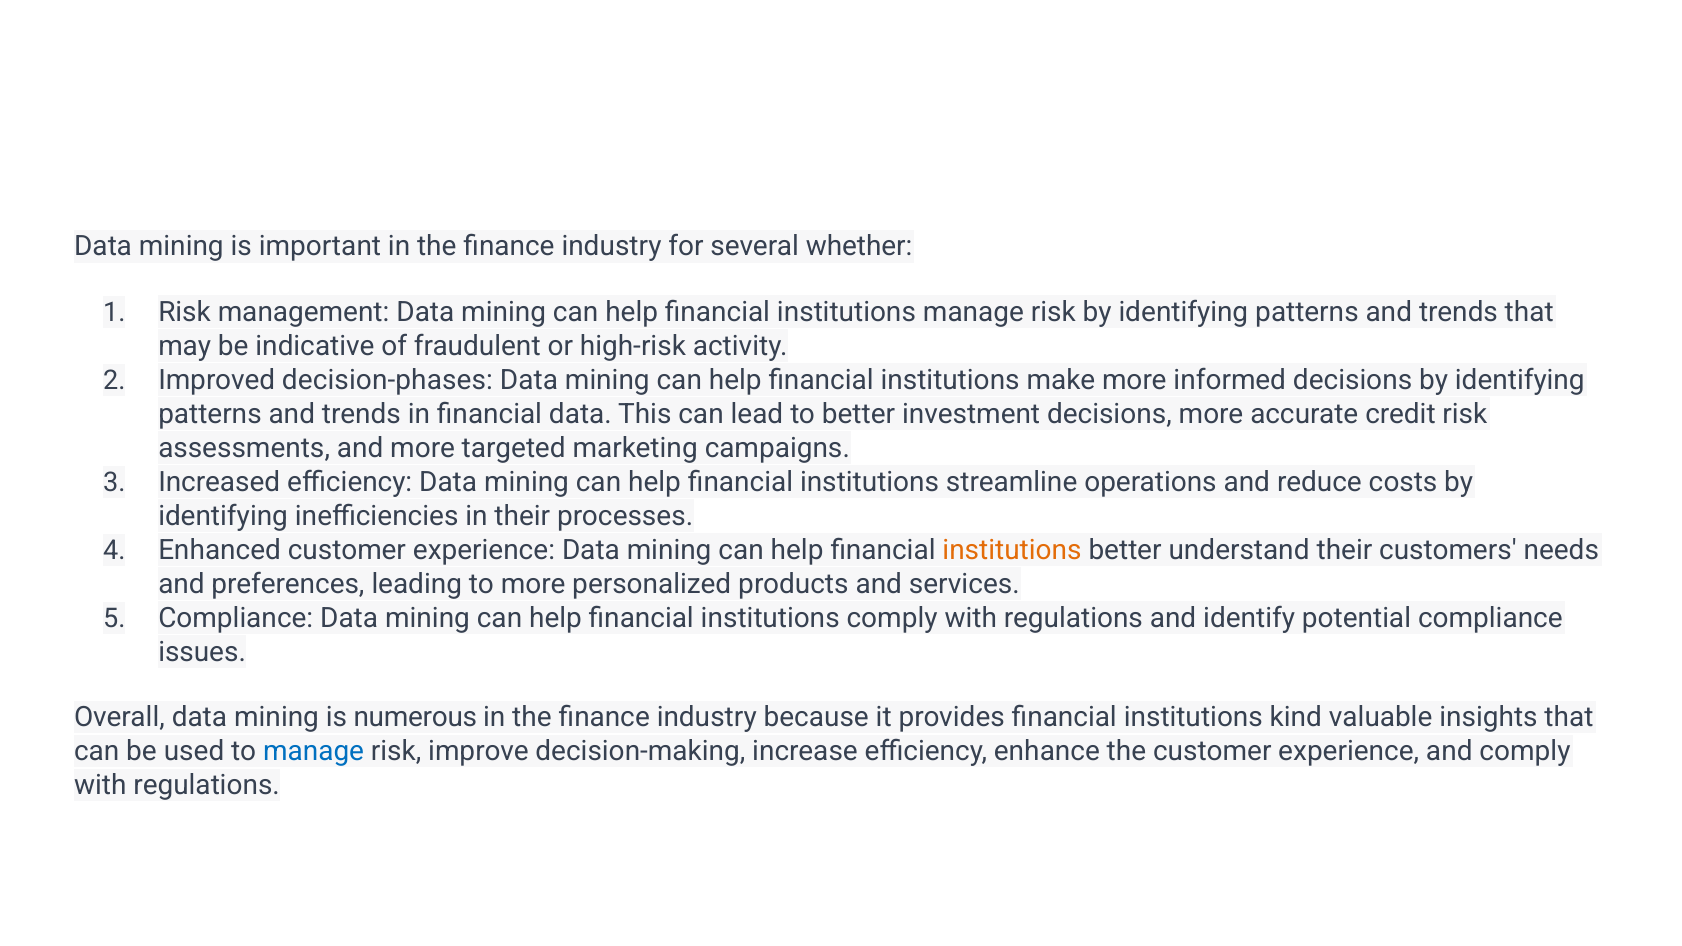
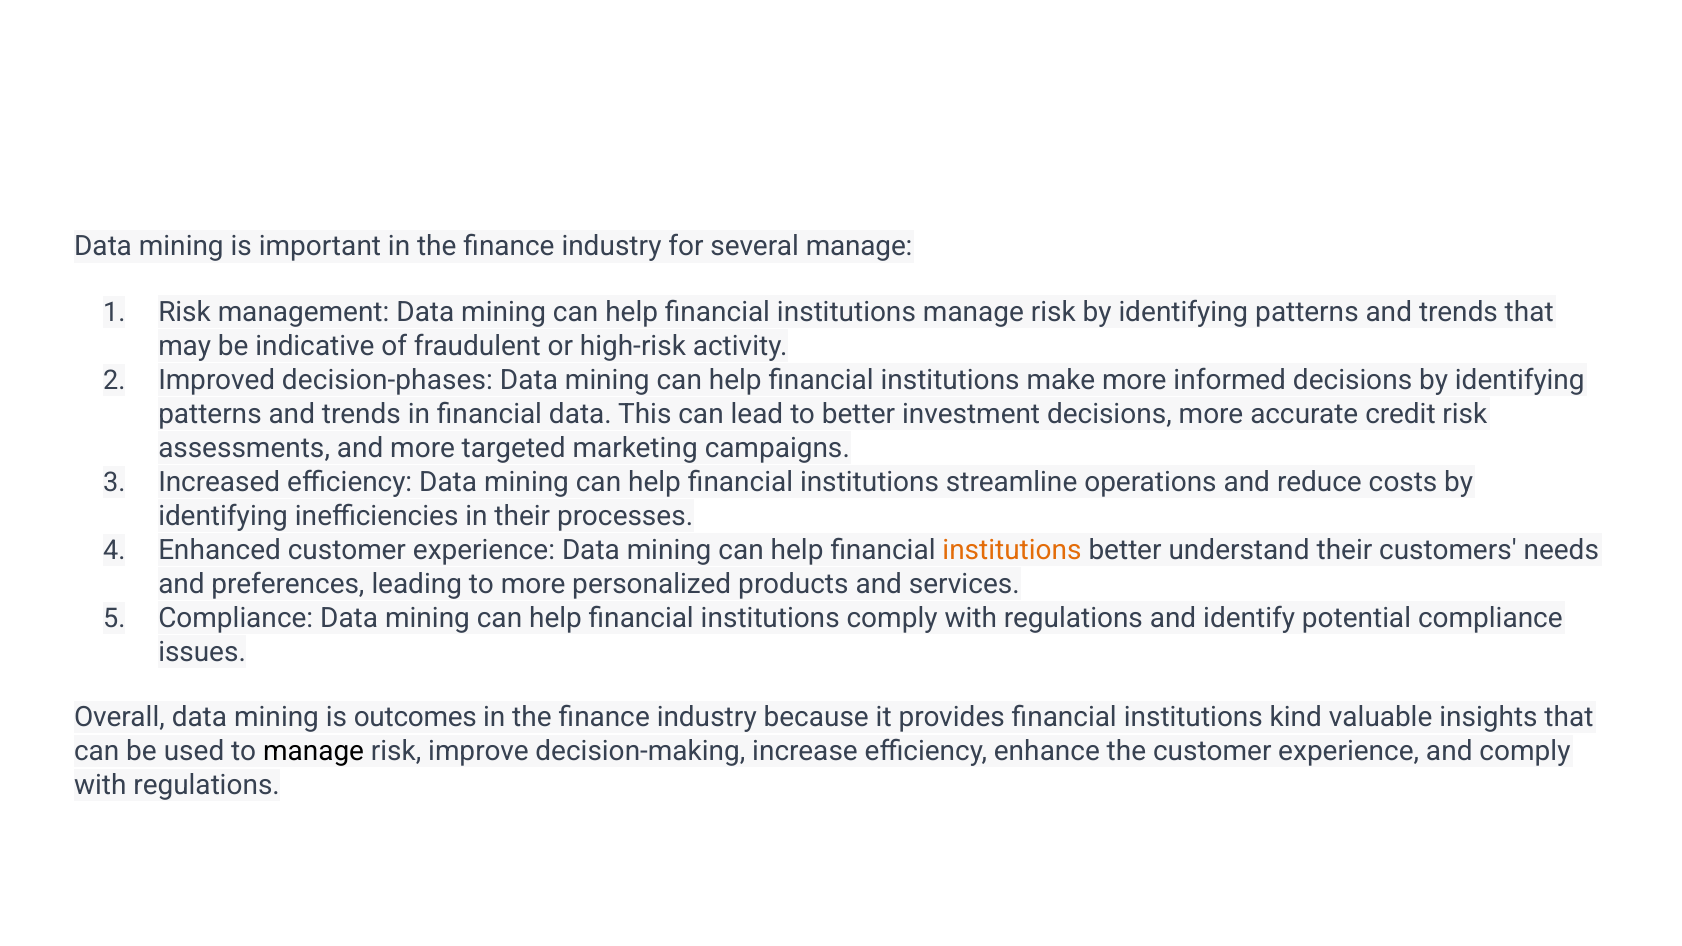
several whether: whether -> manage (859, 247)
numerous: numerous -> outcomes (415, 717)
manage colour: blue -> black (314, 751)
